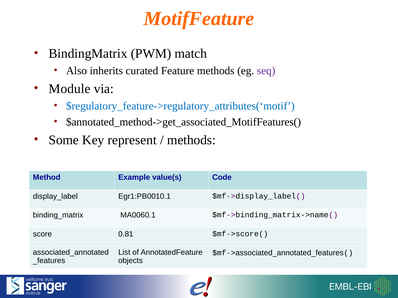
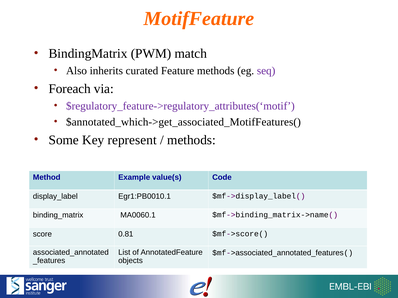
Module: Module -> Foreach (70, 89)
$regulatory_feature->regulatory_attributes(‘motif colour: blue -> purple (180, 106)
$annotated_method->get_associated_MotifFeatures(: $annotated_method->get_associated_MotifFeatures( -> $annotated_which->get_associated_MotifFeatures( (183, 122)
